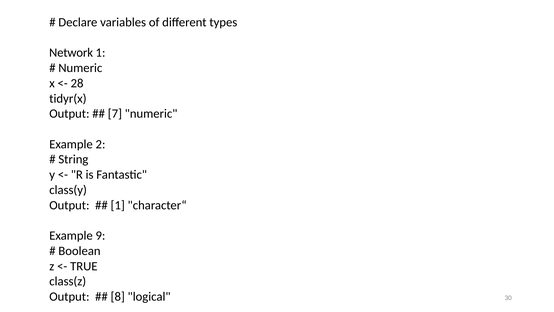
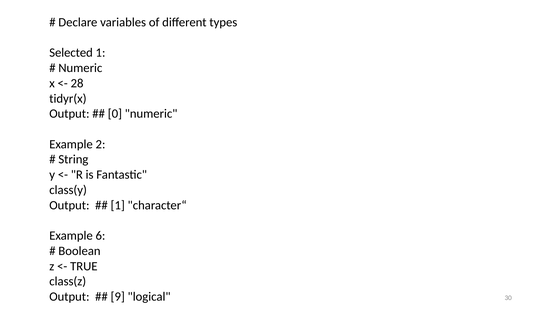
Network: Network -> Selected (71, 53)
7: 7 -> 0 (115, 114)
9: 9 -> 6 (100, 235)
8: 8 -> 9 (118, 296)
